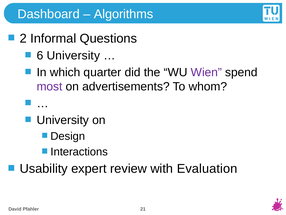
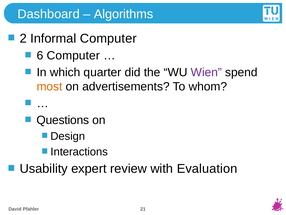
Informal Questions: Questions -> Computer (108, 38)
6 University: University -> Computer (73, 55)
most colour: purple -> orange (50, 86)
University: University -> Questions (63, 120)
